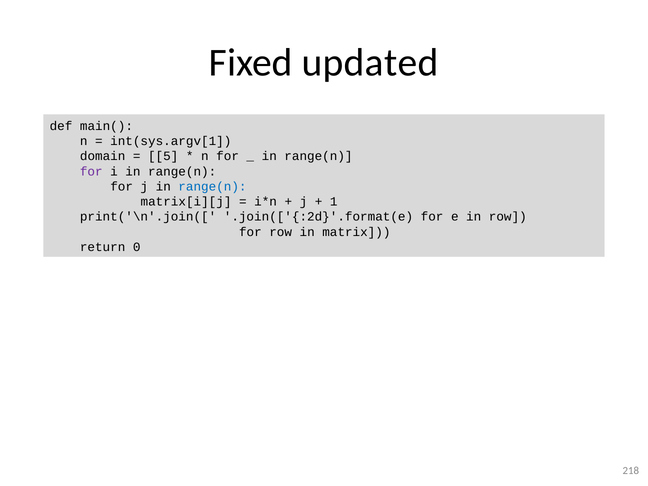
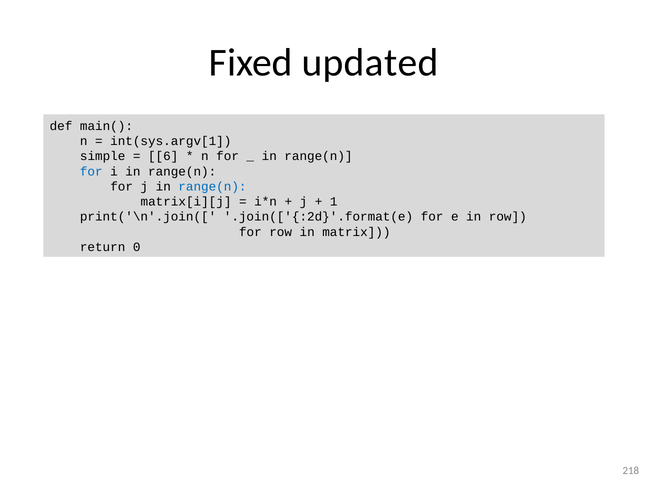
domain: domain -> simple (103, 156)
5: 5 -> 6 (163, 156)
for colour: purple -> blue (91, 171)
